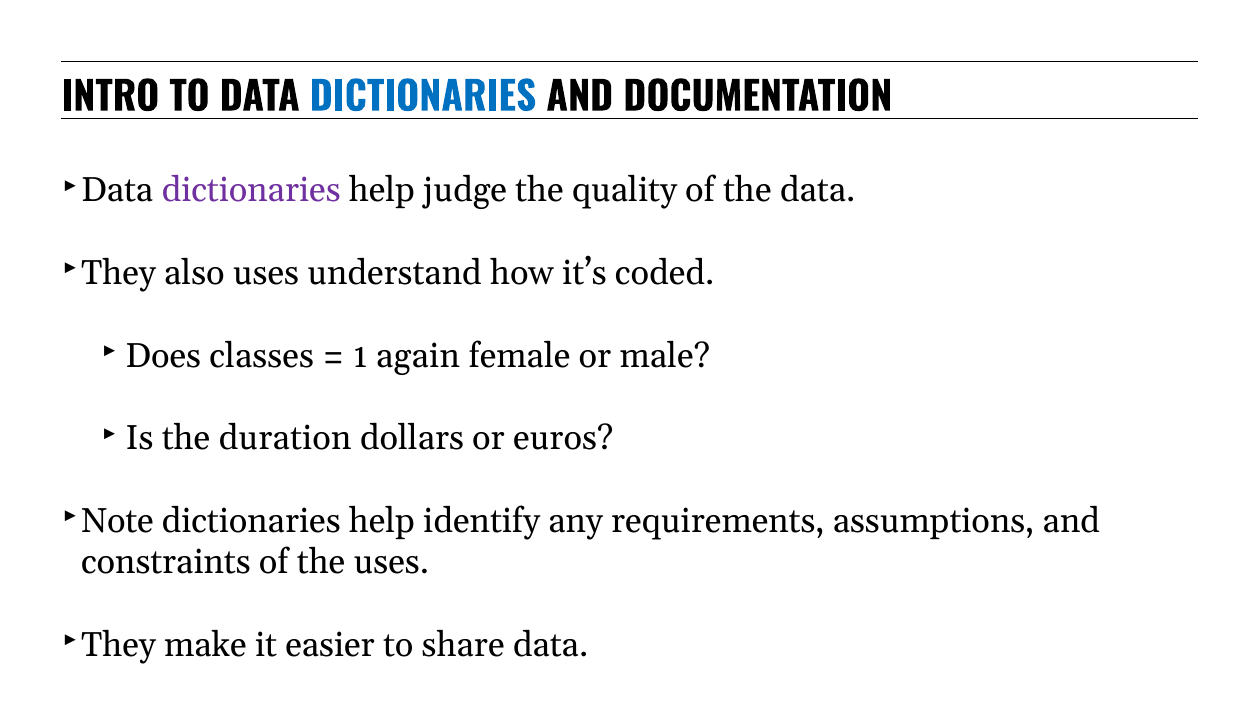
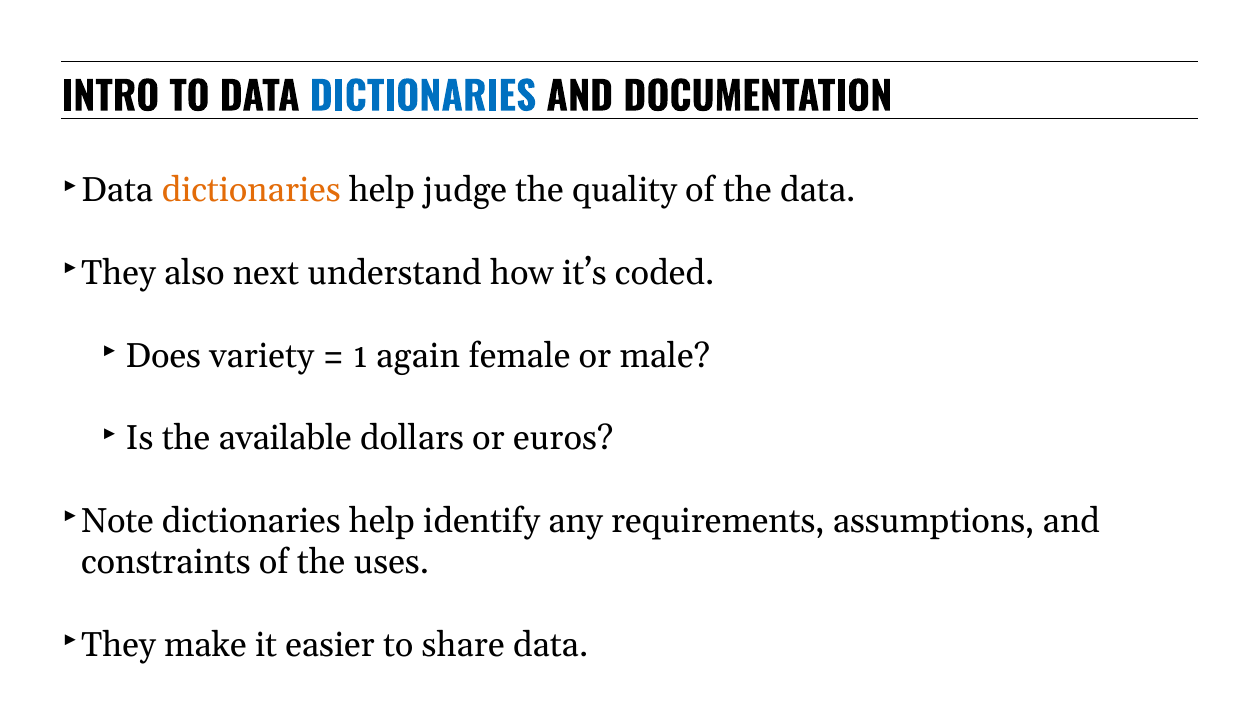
dictionaries colour: purple -> orange (251, 190)
also uses: uses -> next (266, 273)
classes: classes -> variety (262, 356)
duration: duration -> available (285, 438)
